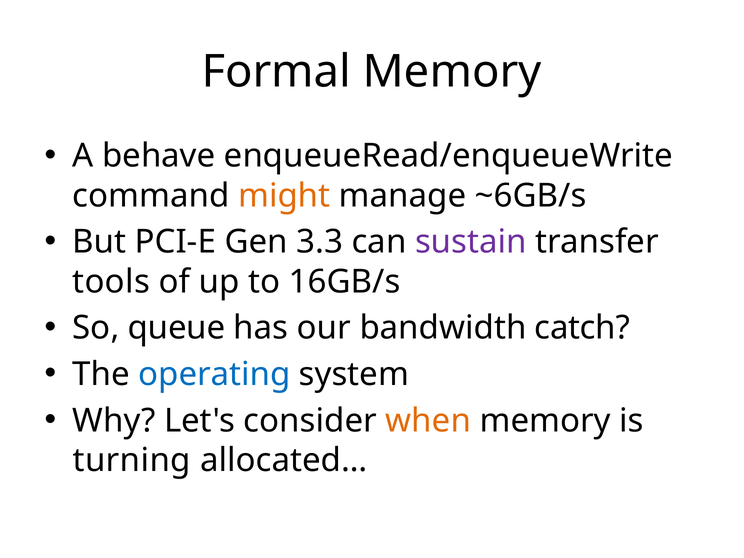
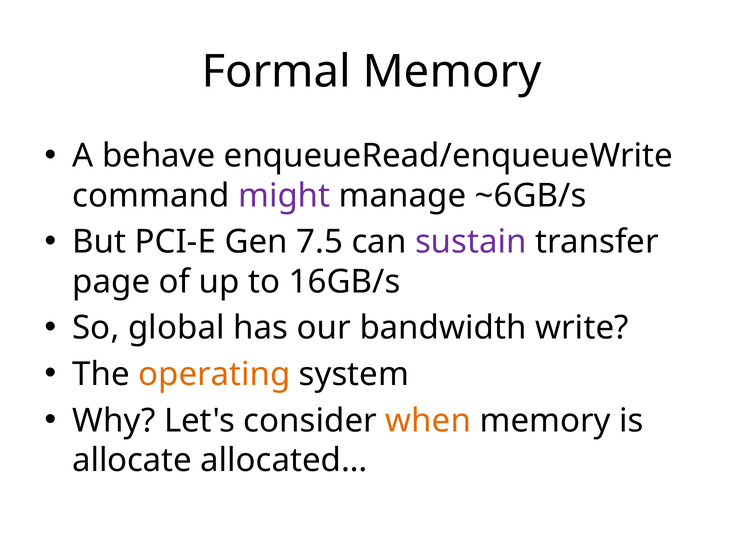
might colour: orange -> purple (284, 196)
3.3: 3.3 -> 7.5 (320, 242)
tools: tools -> page (111, 282)
queue: queue -> global (176, 328)
catch: catch -> write (582, 328)
operating colour: blue -> orange (214, 374)
turning: turning -> allocate (132, 460)
